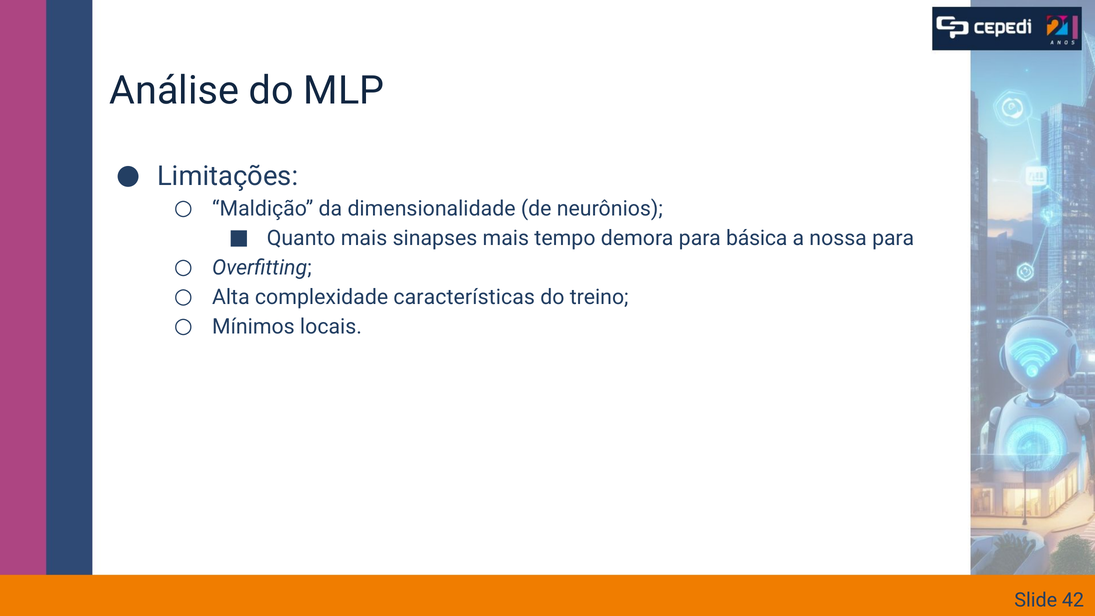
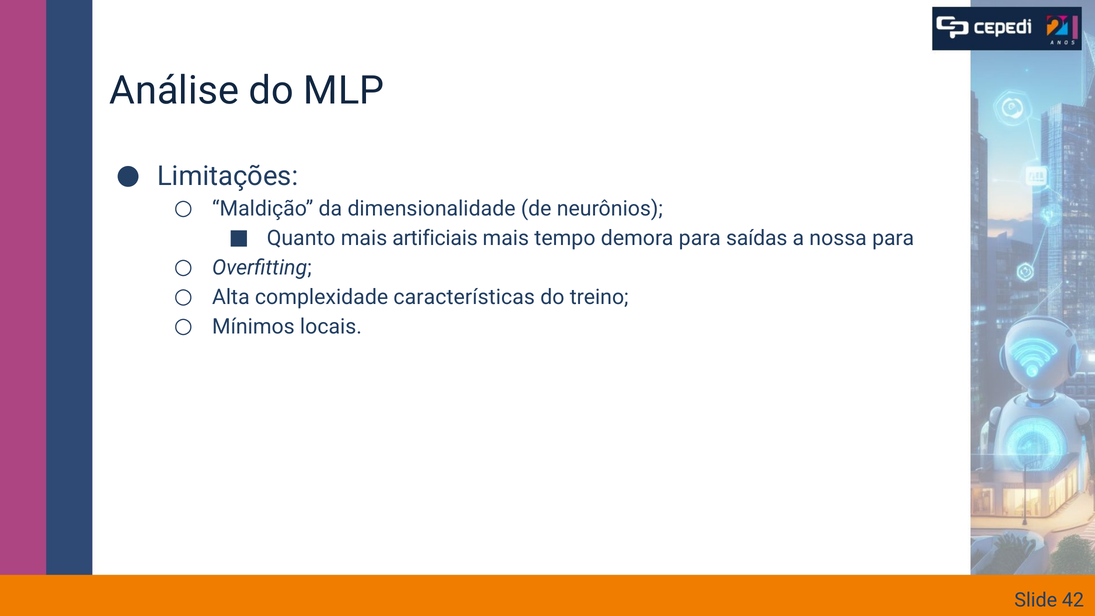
sinapses: sinapses -> artificiais (435, 238)
básica: básica -> saídas (757, 238)
